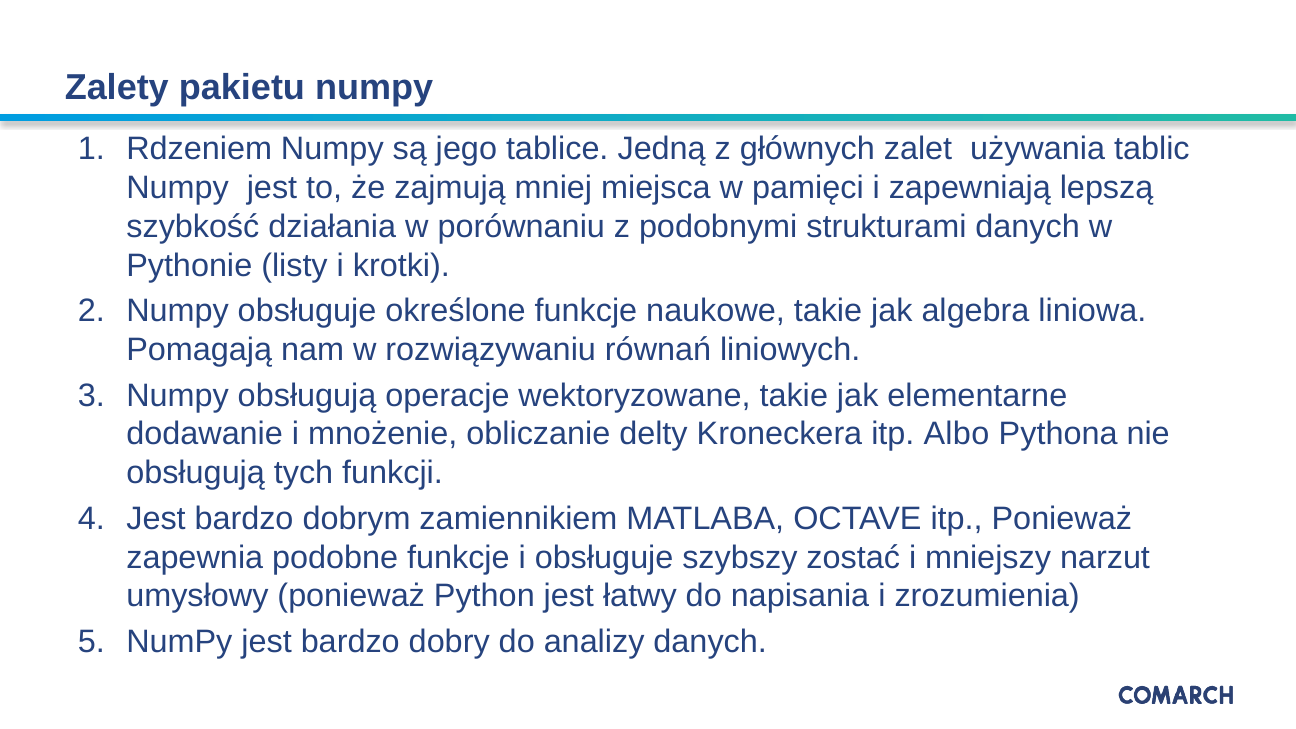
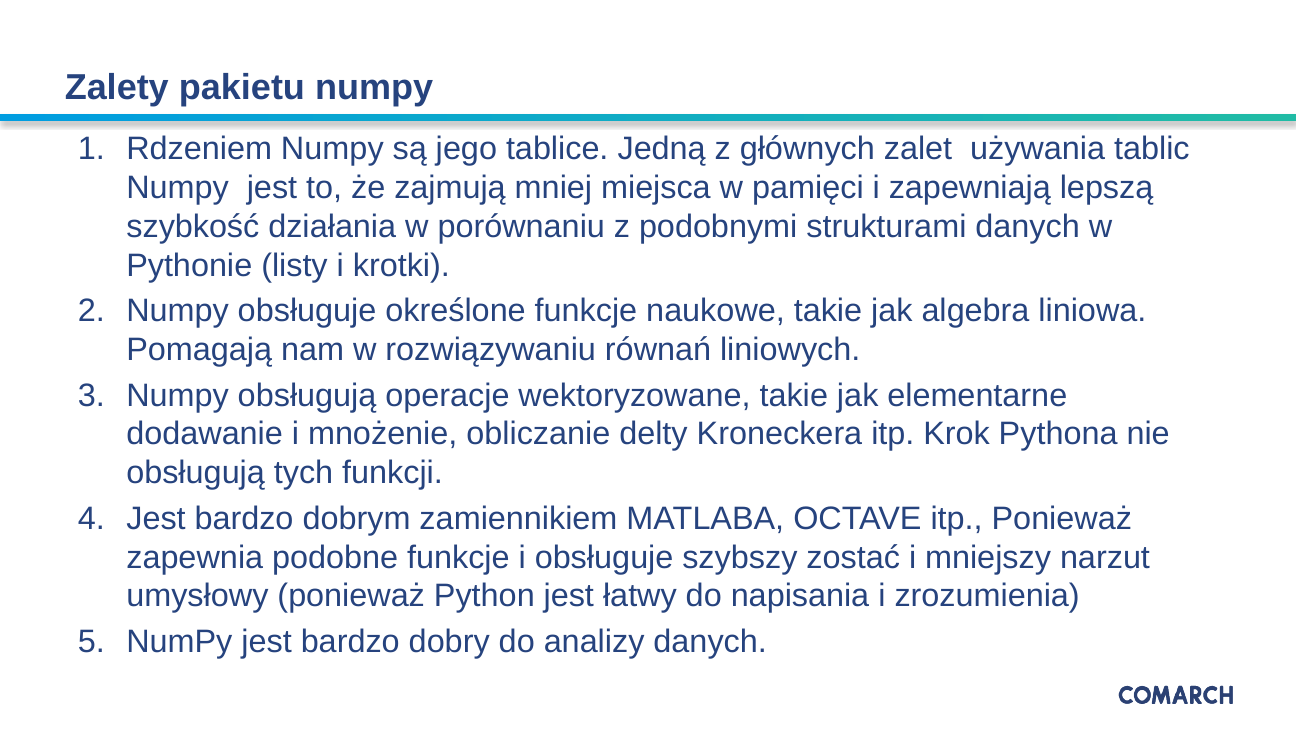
Albo: Albo -> Krok (957, 434)
